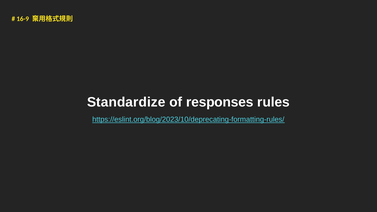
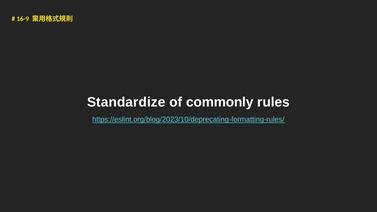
responses: responses -> commonly (220, 102)
